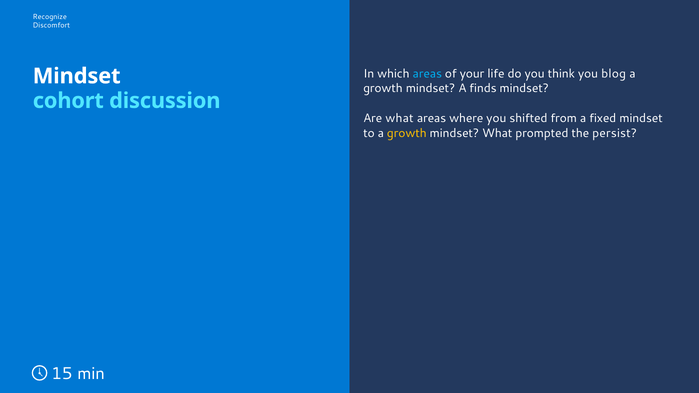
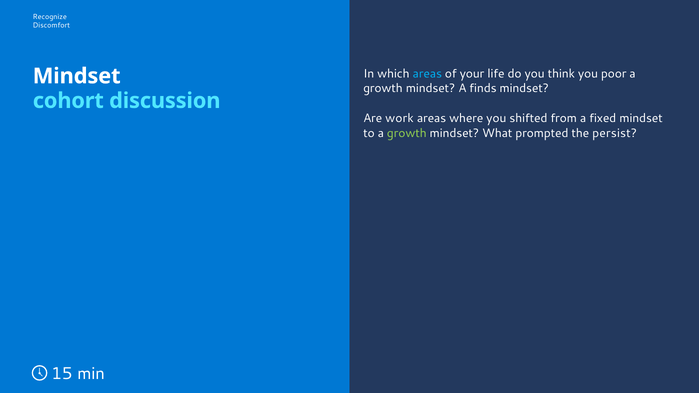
blog: blog -> poor (614, 74)
Are what: what -> work (400, 119)
growth colour: yellow -> light green (407, 133)
